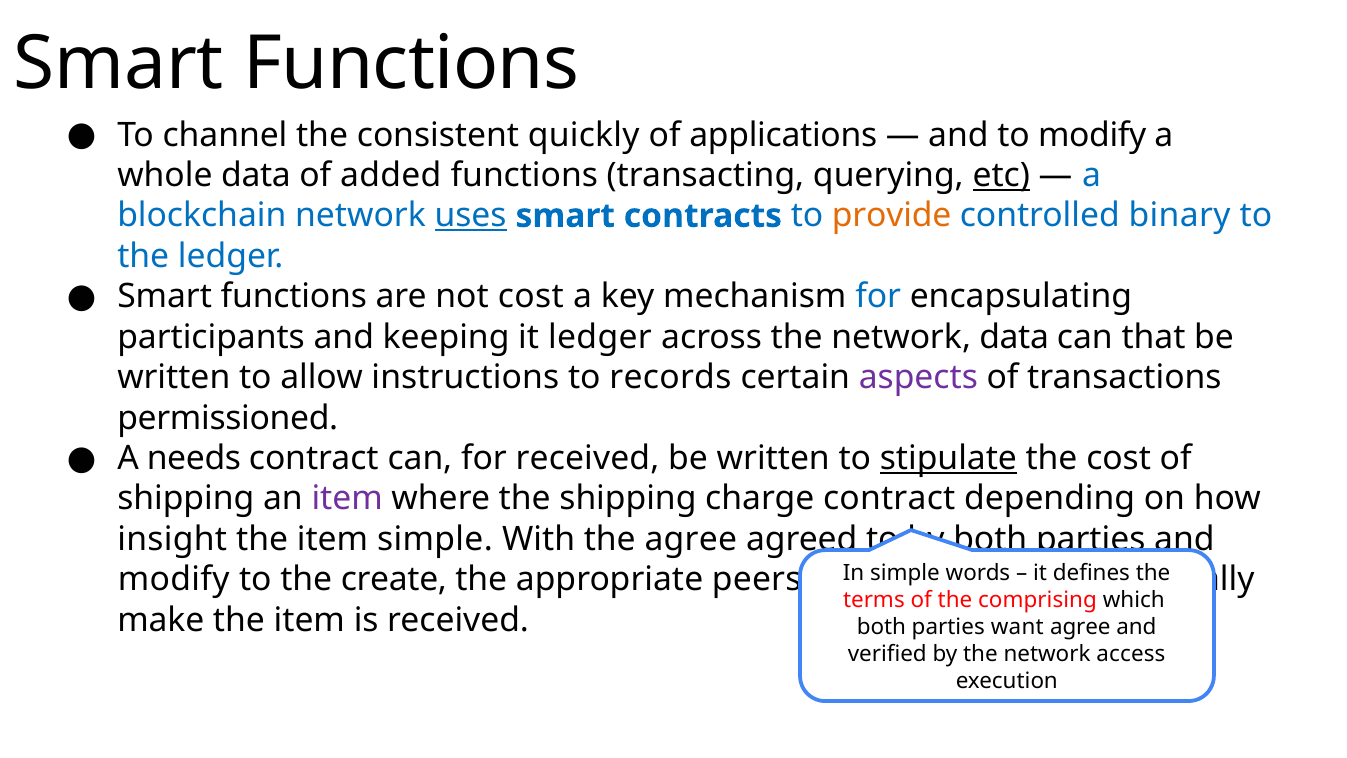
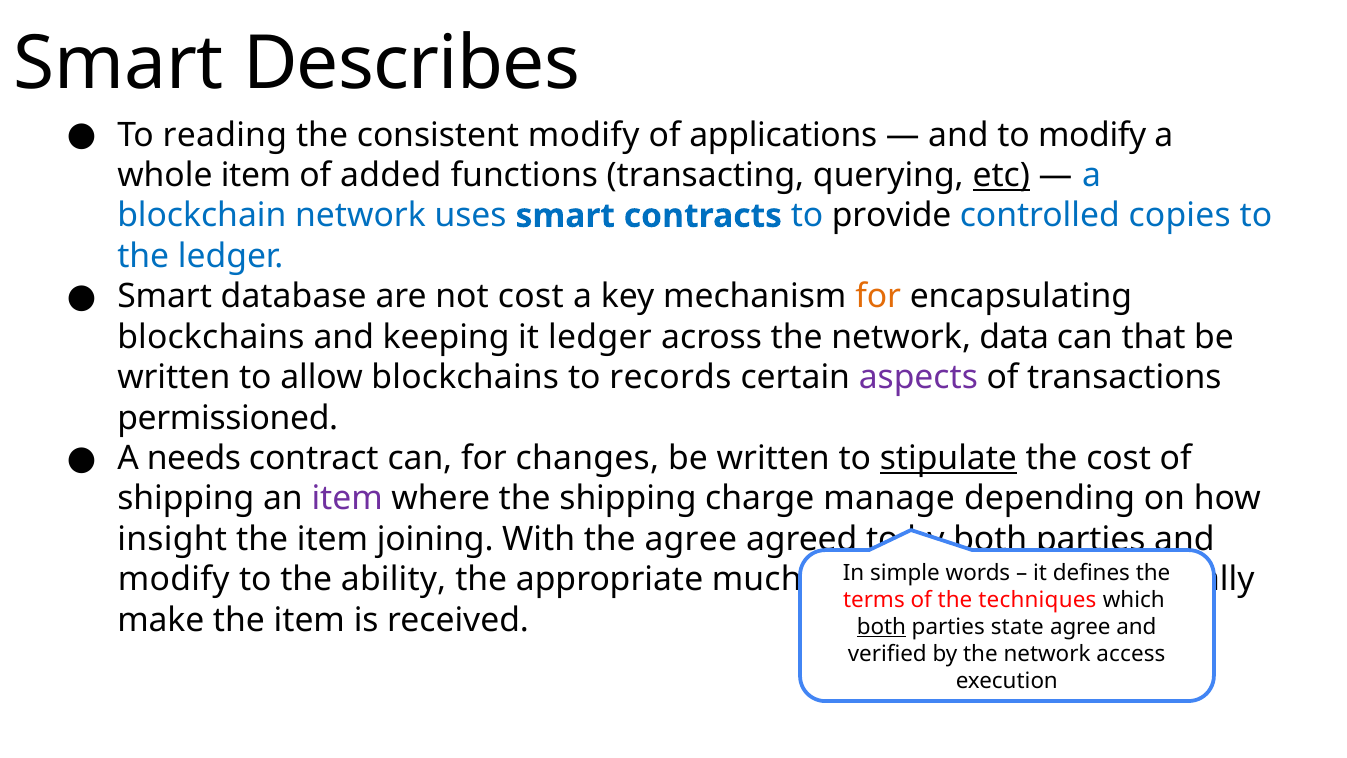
Functions: Functions -> Describes (411, 64)
channel: channel -> reading (225, 135)
consistent quickly: quickly -> modify (584, 135)
whole data: data -> item (256, 175)
uses underline: present -> none (471, 216)
provide colour: orange -> black (892, 216)
binary: binary -> copies (1180, 216)
functions: functions -> database (294, 297)
for colour: blue -> orange (878, 297)
participants: participants -> blockchains (211, 337)
allow instructions: instructions -> blockchains (465, 377)
for received: received -> changes (587, 458)
charge contract: contract -> manage (889, 499)
item simple: simple -> joining (435, 539)
create: create -> ability (394, 579)
peers: peers -> much (757, 579)
comprising: comprising -> techniques (1037, 600)
both underline: none -> present (881, 627)
want: want -> state (1017, 627)
